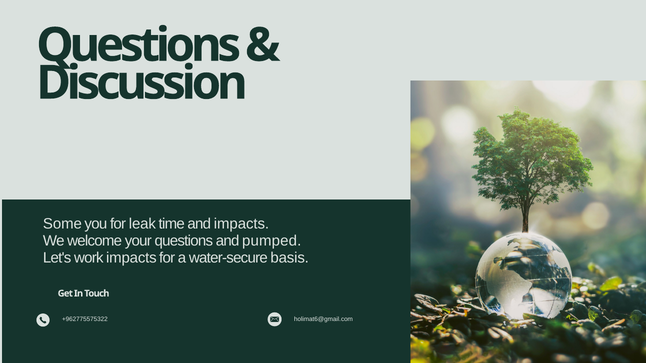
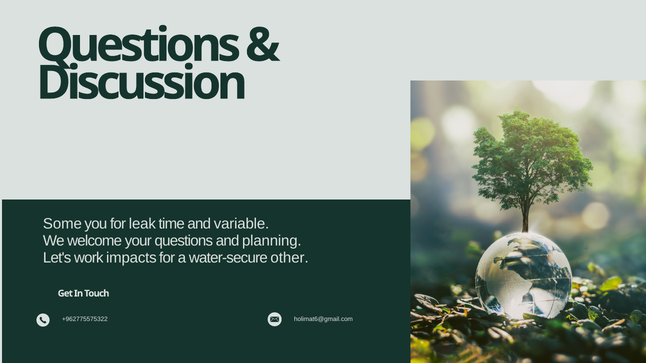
and impacts: impacts -> variable (242, 224)
pumped: pumped -> planning (272, 241)
basis: basis -> other (290, 258)
